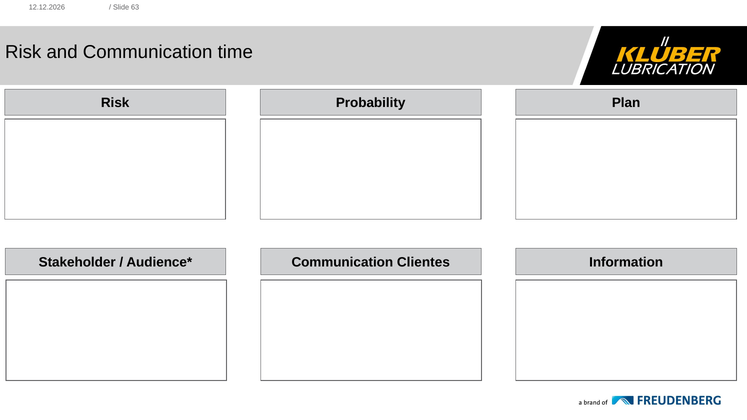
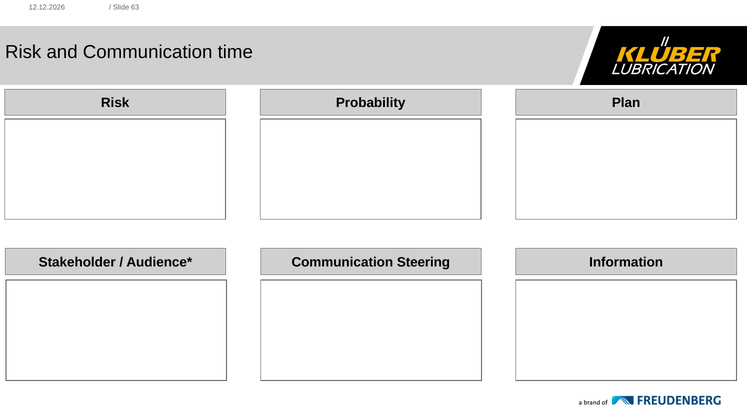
Clientes: Clientes -> Steering (423, 262)
